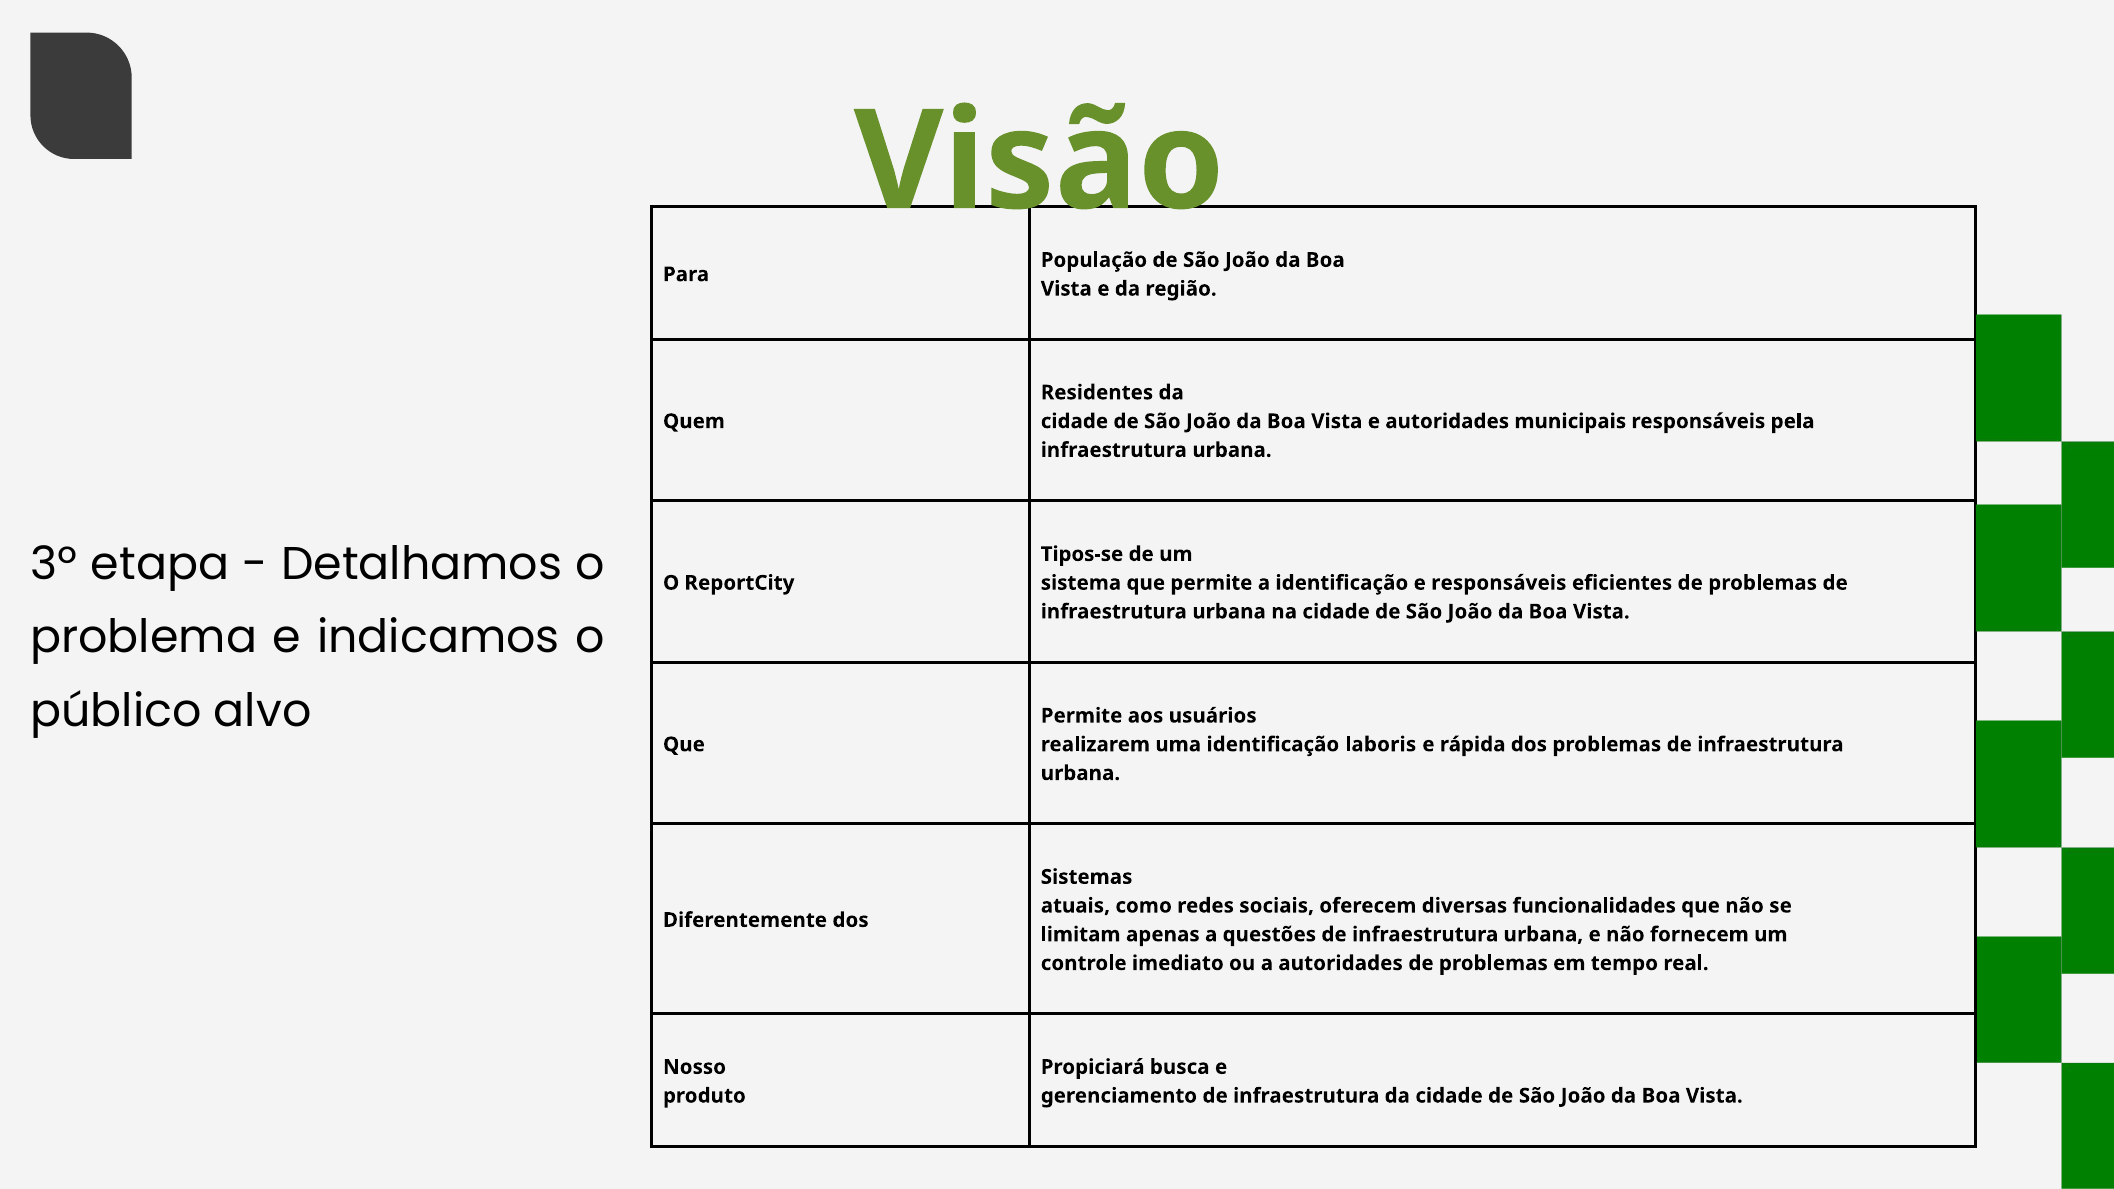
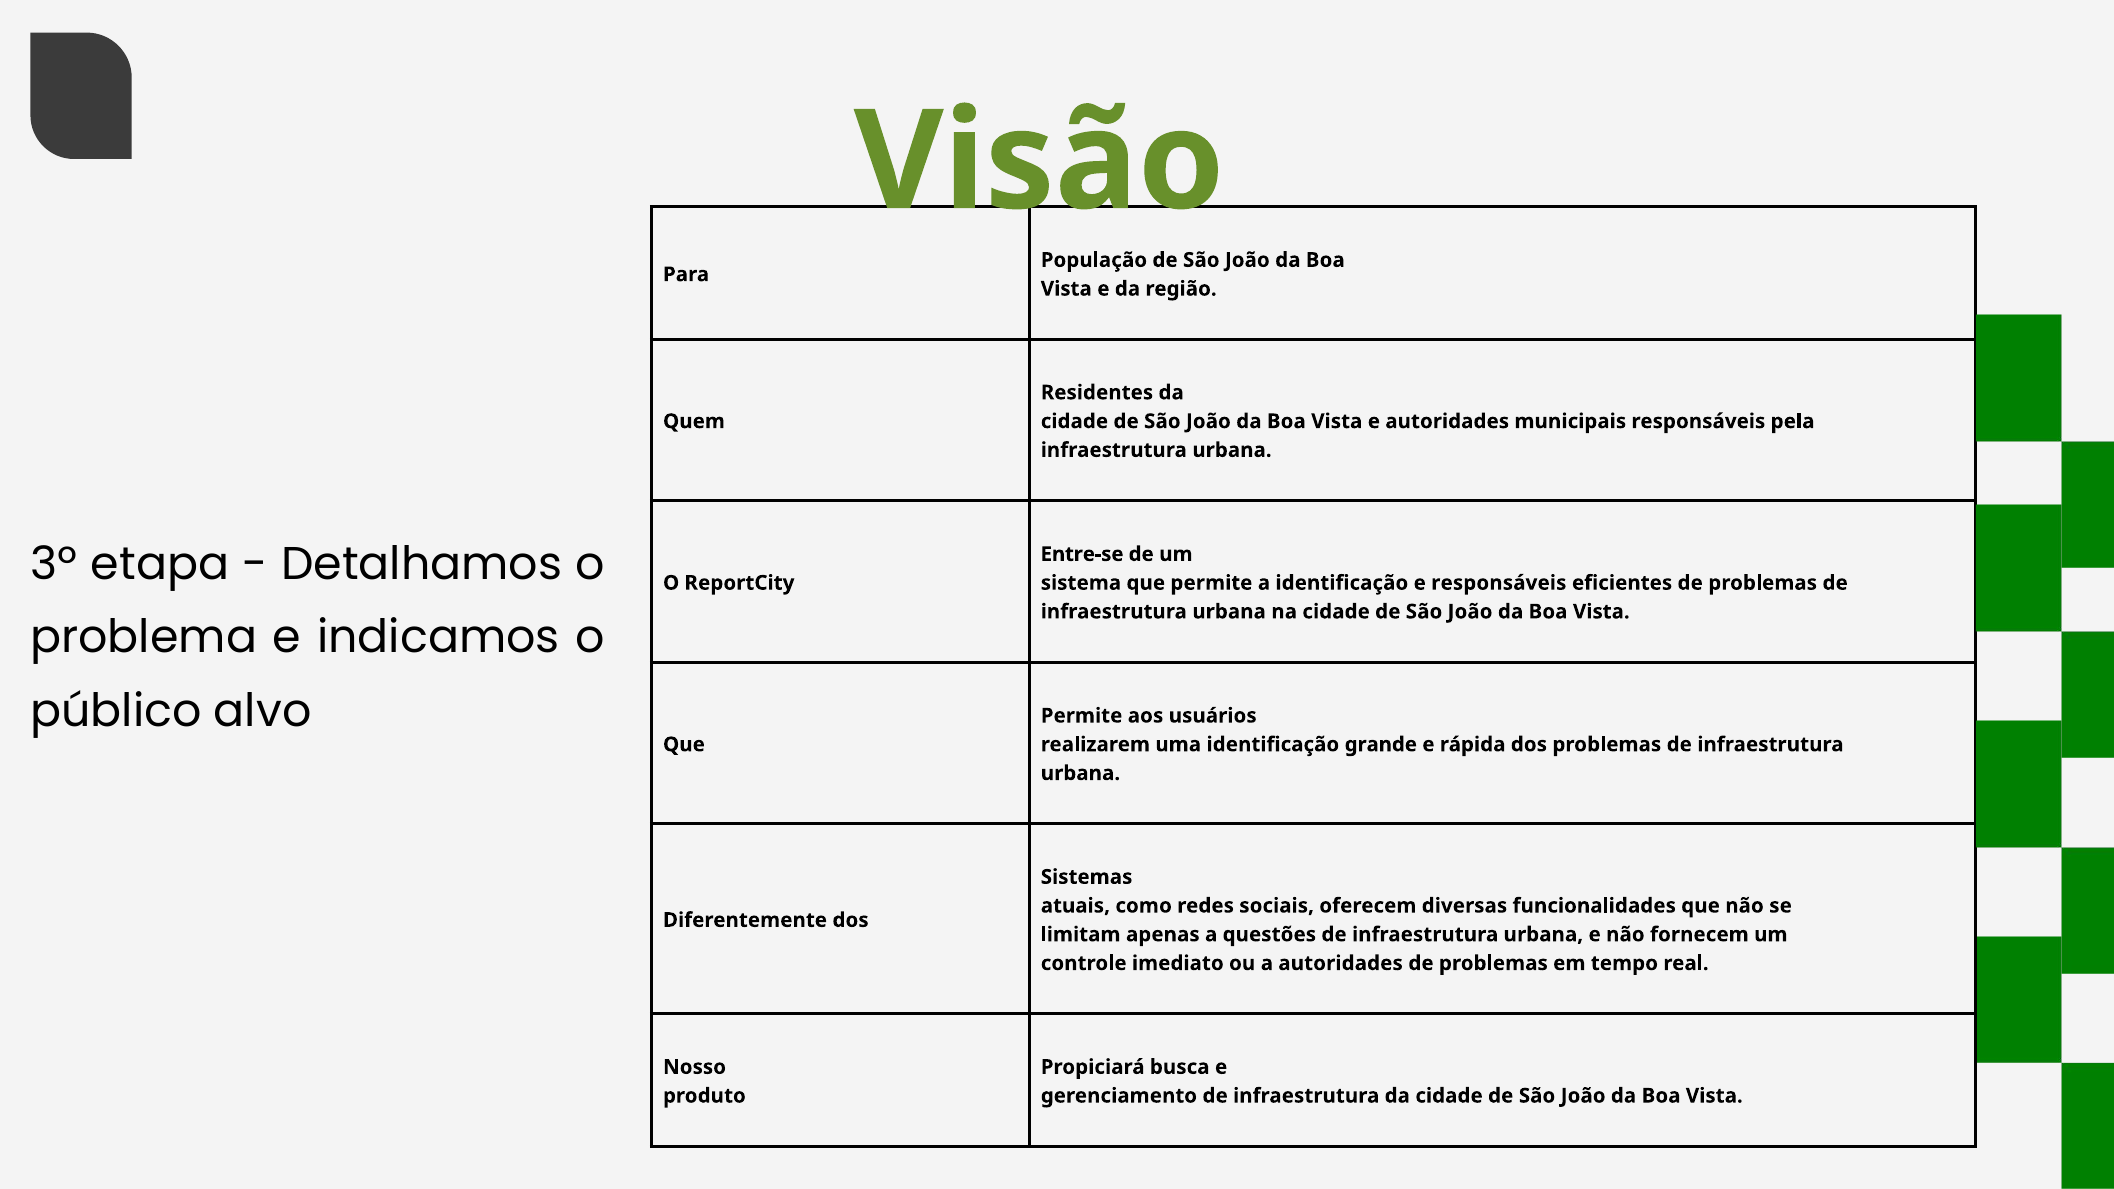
Tipos-se: Tipos-se -> Entre-se (1082, 554)
laboris: laboris -> grande (1381, 745)
